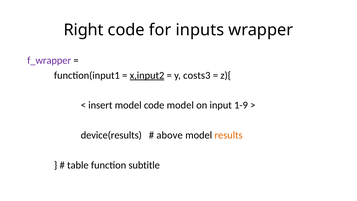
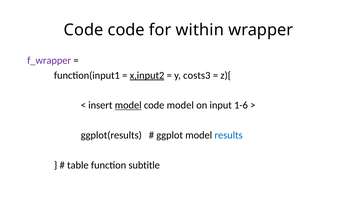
Right: Right -> Code (84, 30)
inputs: inputs -> within (200, 30)
model underline: none -> present (128, 105)
1-9: 1-9 -> 1-6 (241, 105)
device(results: device(results -> ggplot(results (111, 135)
above: above -> ggplot (170, 135)
results colour: orange -> blue (229, 135)
